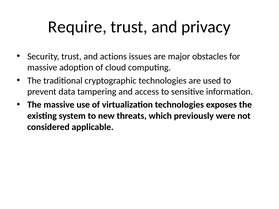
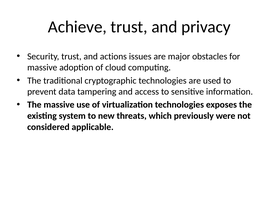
Require: Require -> Achieve (77, 27)
